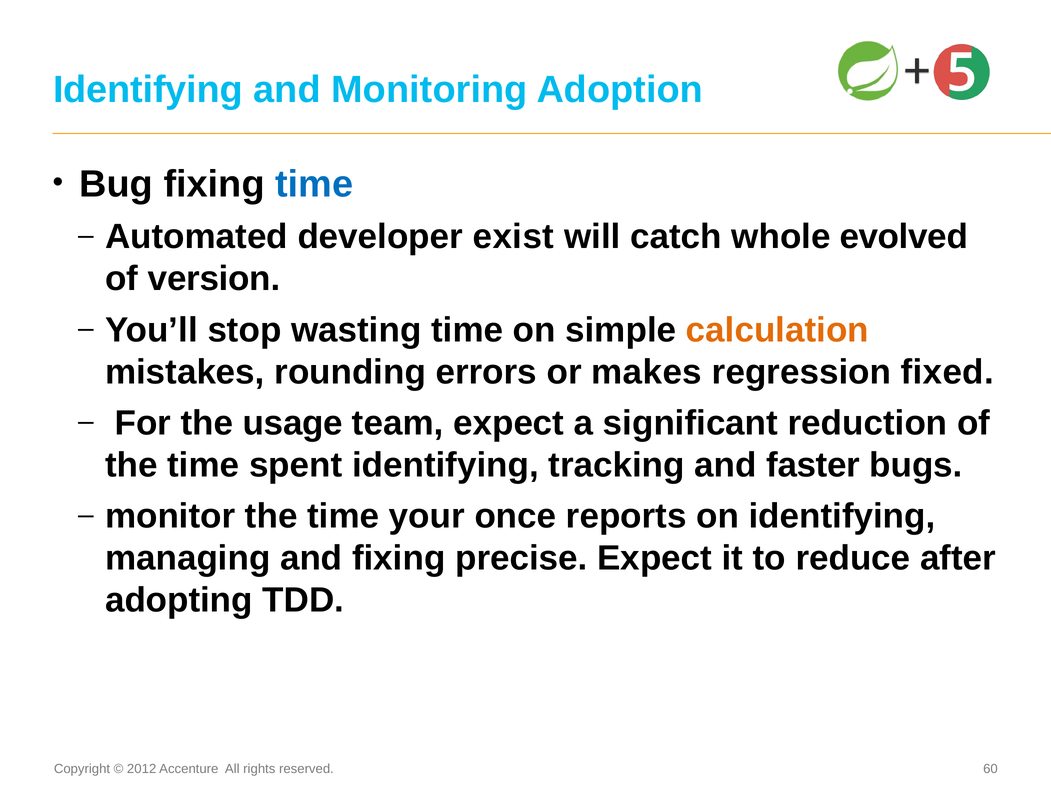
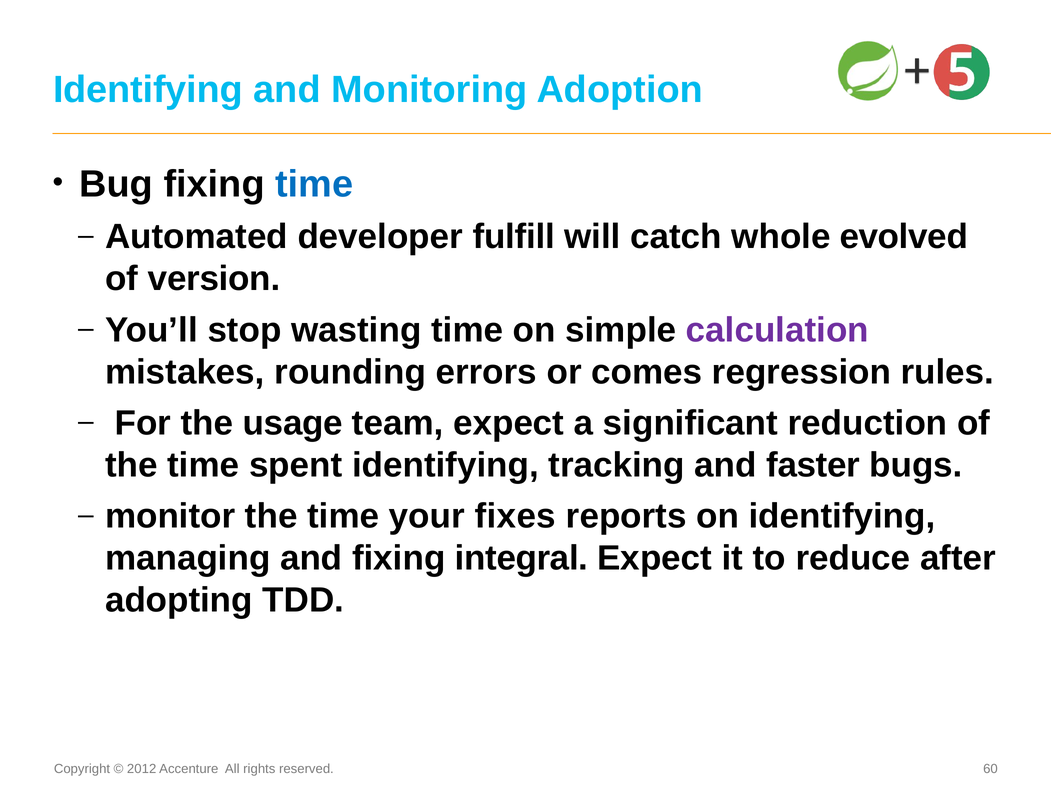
exist: exist -> fulfill (514, 237)
calculation colour: orange -> purple (777, 330)
makes: makes -> comes (647, 372)
fixed: fixed -> rules (947, 372)
once: once -> fixes (515, 516)
precise: precise -> integral (522, 559)
